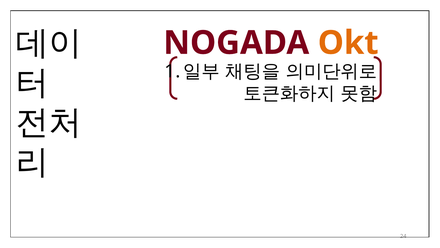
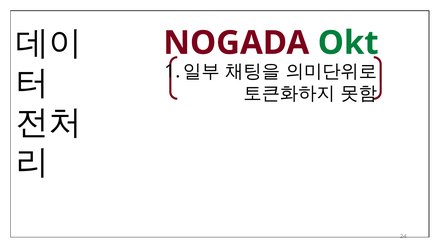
Okt colour: orange -> green (348, 43)
